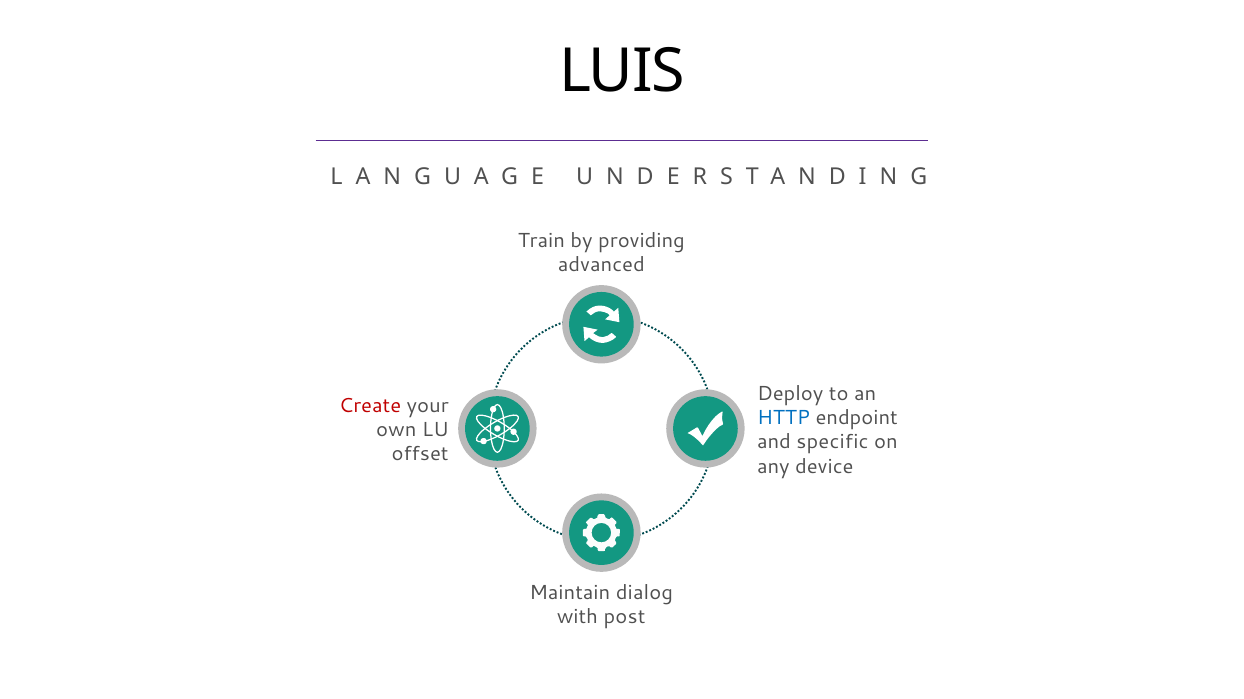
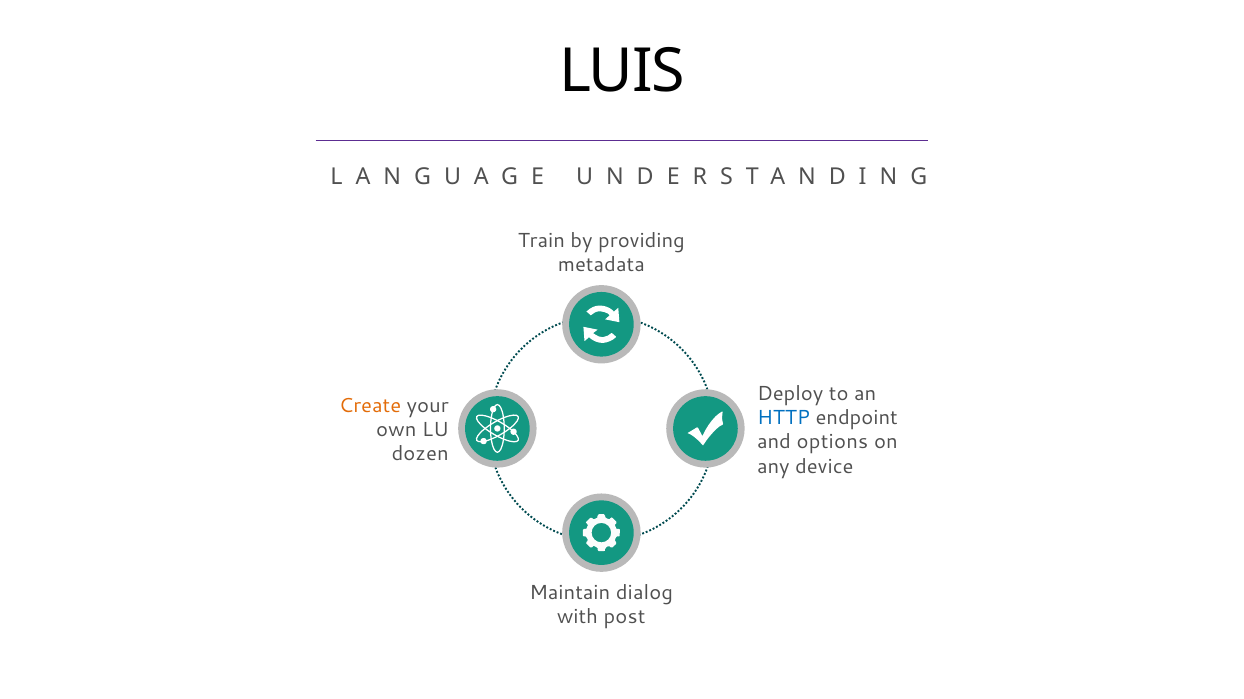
advanced: advanced -> metadata (601, 265)
Create colour: red -> orange (370, 406)
specific: specific -> options (832, 442)
offset: offset -> dozen (420, 455)
